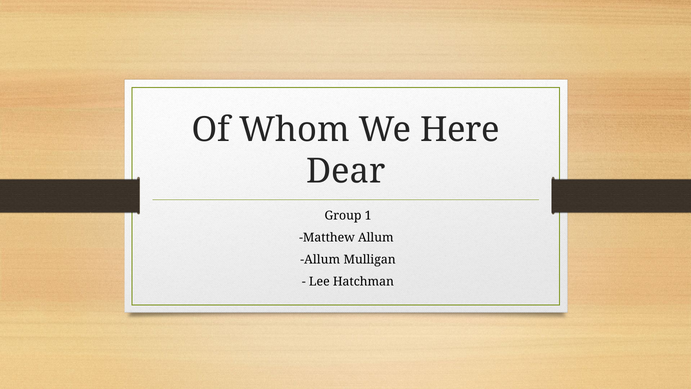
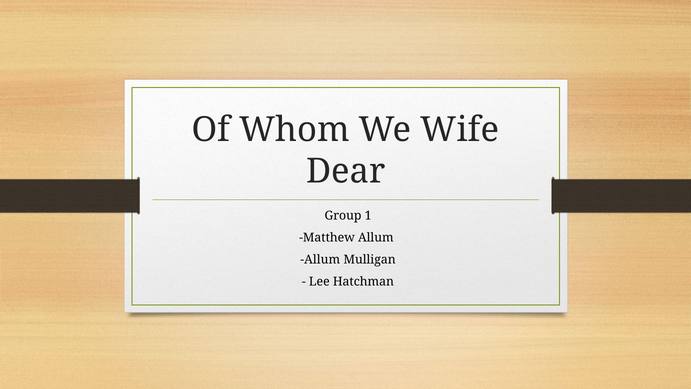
Here: Here -> Wife (460, 130)
